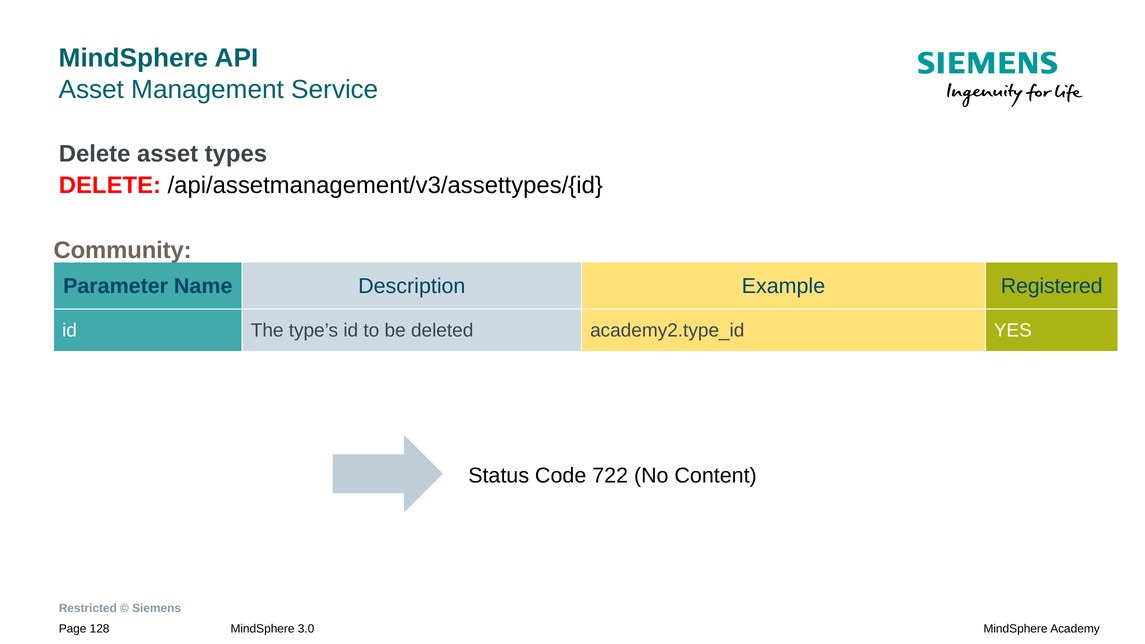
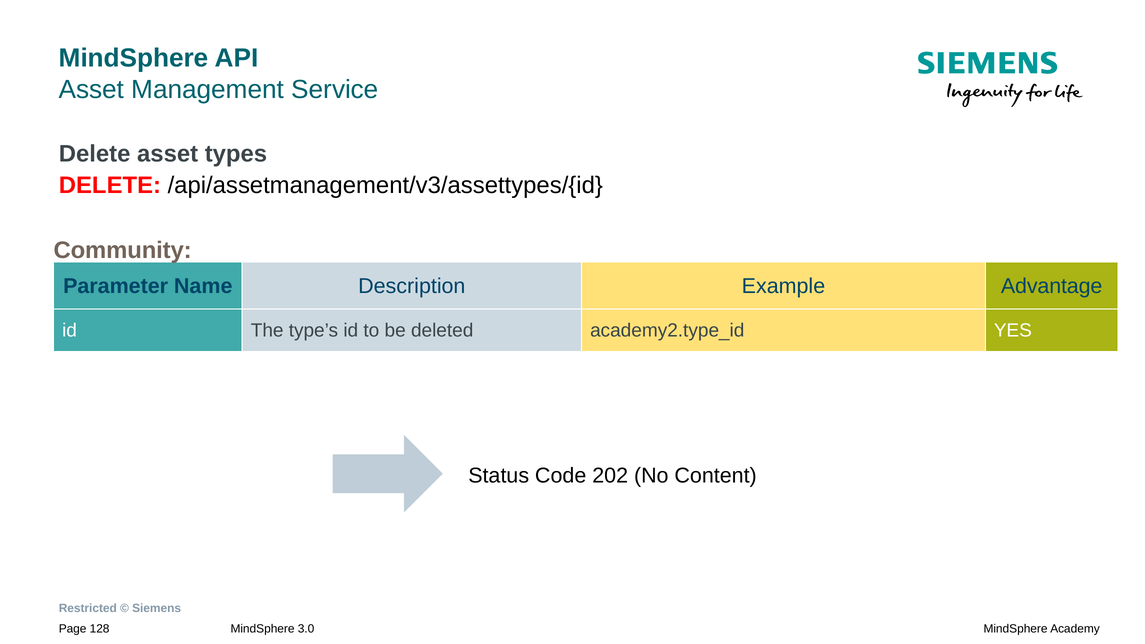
Registered: Registered -> Advantage (1052, 286)
722: 722 -> 202 (610, 476)
